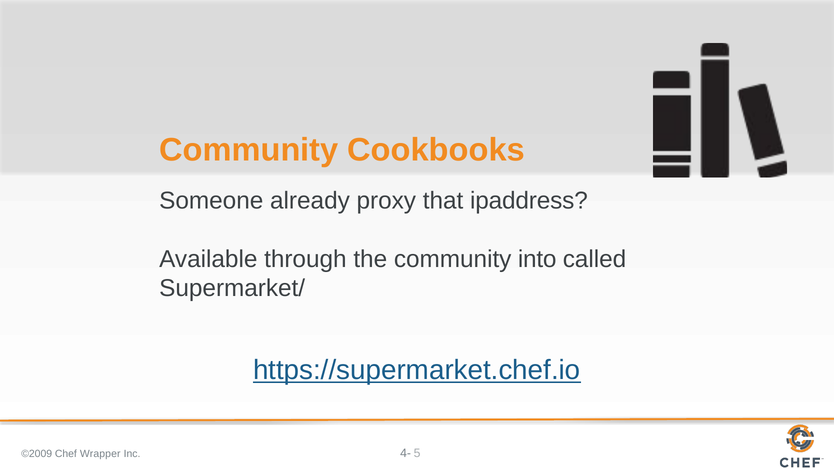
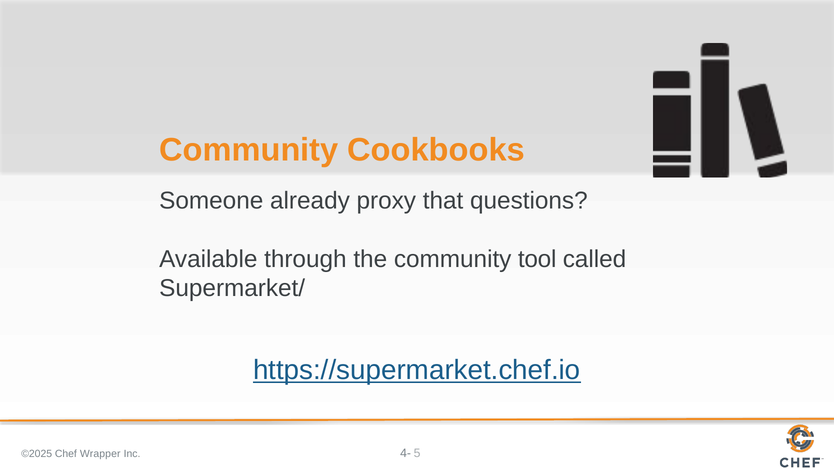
ipaddress: ipaddress -> questions (529, 201)
into: into -> tool (537, 259)
©2009: ©2009 -> ©2025 (37, 454)
